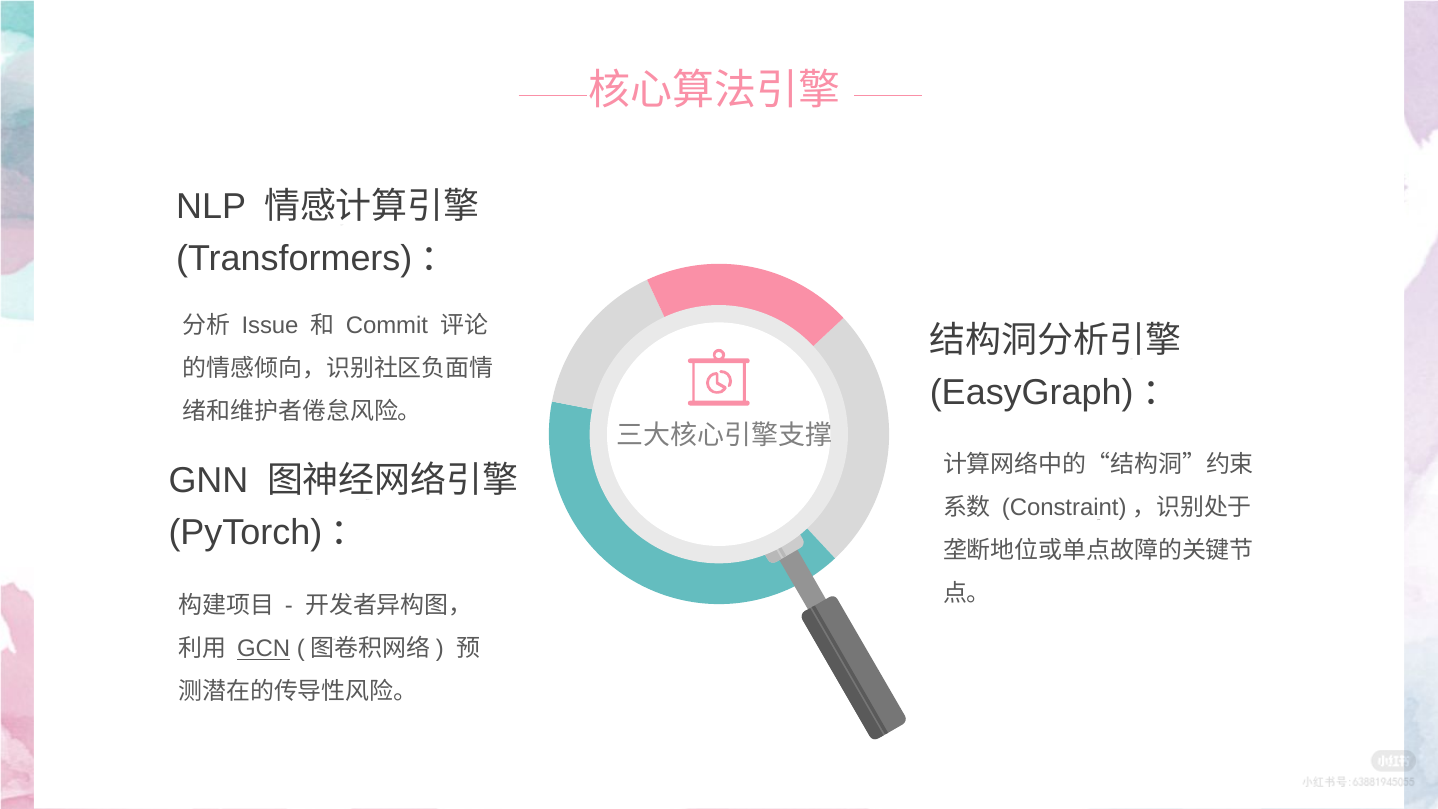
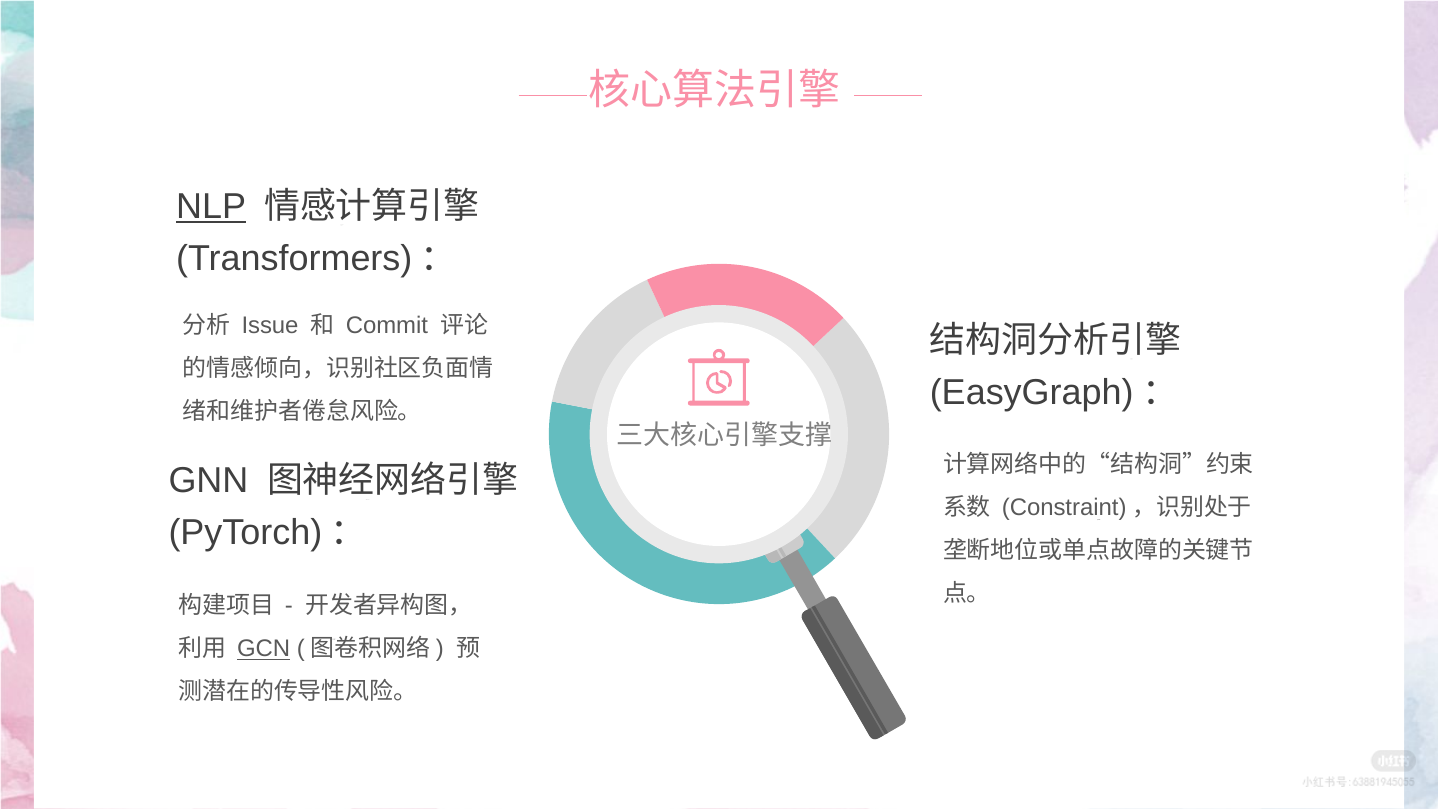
NLP underline: none -> present (211, 207)
